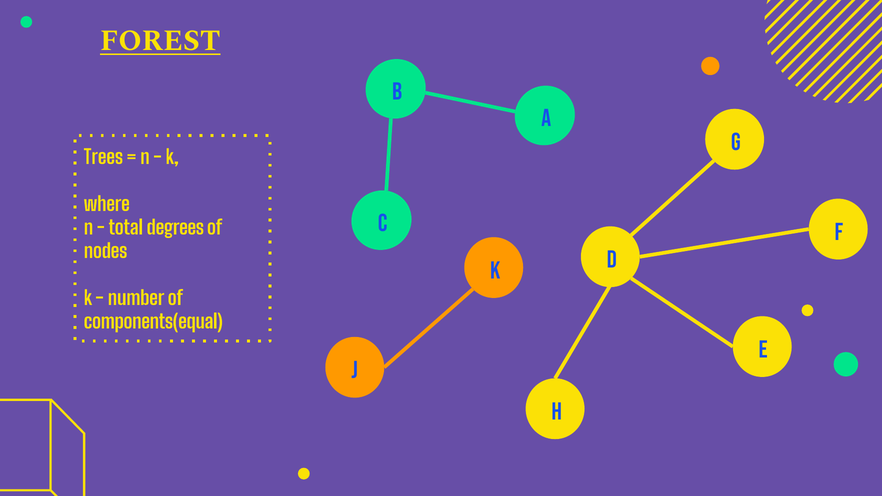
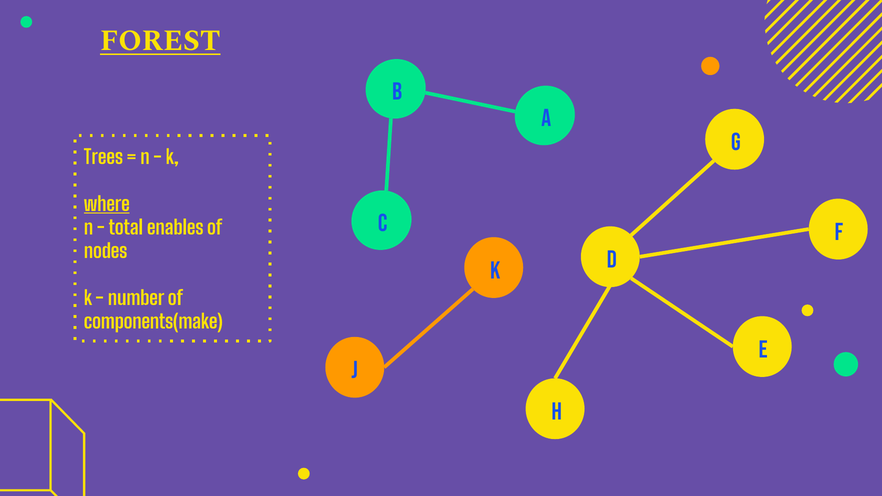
where underline: none -> present (107, 204)
degrees: degrees -> enables (175, 228)
components(equal: components(equal -> components(make (153, 322)
